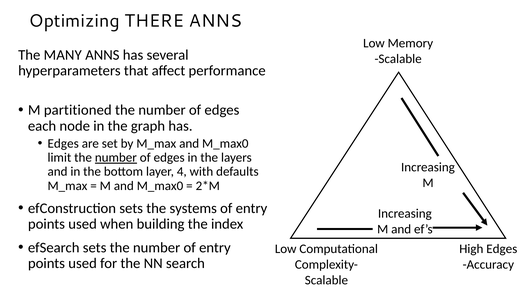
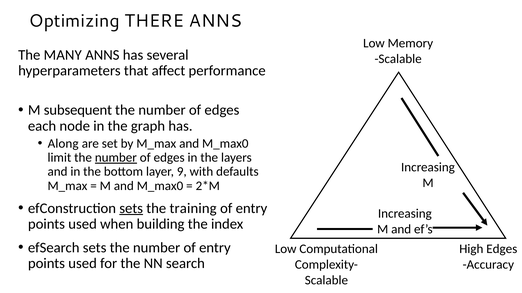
partitioned: partitioned -> subsequent (78, 110)
Edges: Edges -> Along (63, 144)
4: 4 -> 9 (182, 172)
sets underline: none -> present (131, 209)
systems: systems -> training (193, 209)
